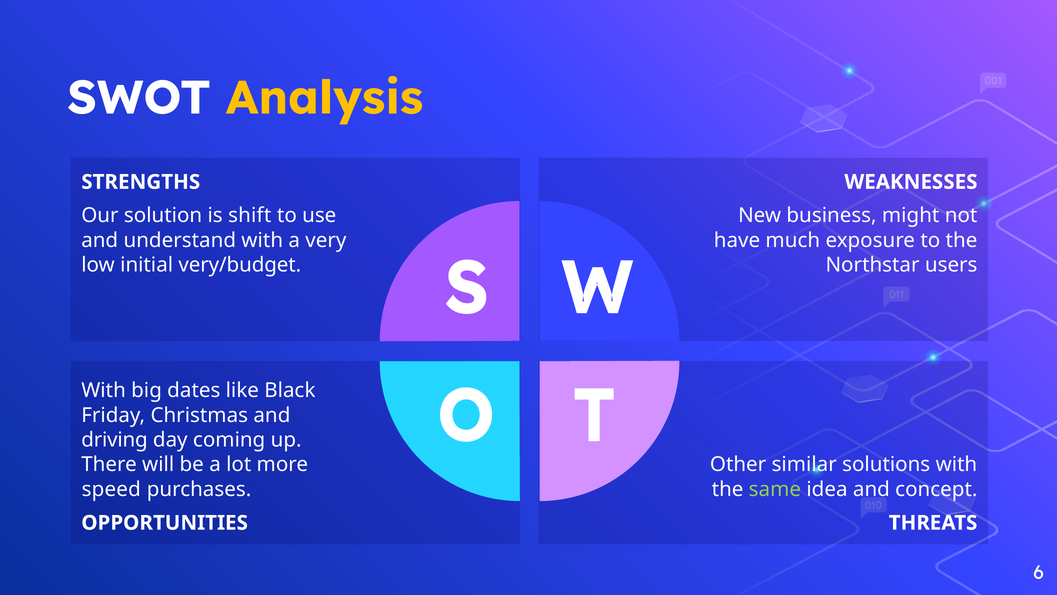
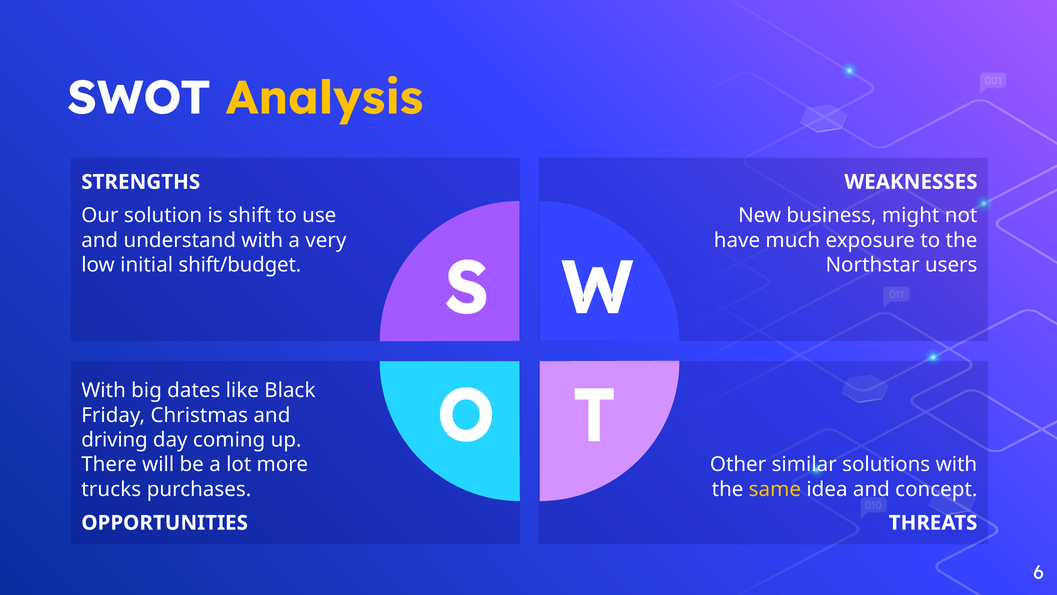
very/budget: very/budget -> shift/budget (240, 265)
speed: speed -> trucks (111, 489)
same colour: light green -> yellow (775, 489)
